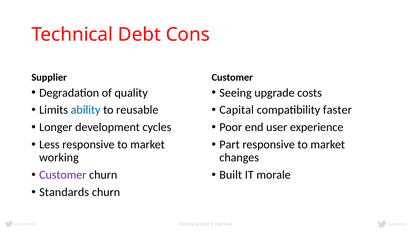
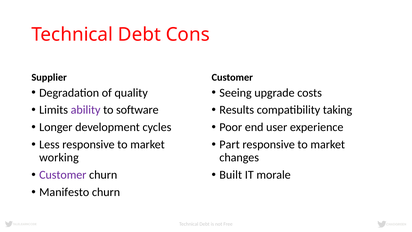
ability colour: blue -> purple (86, 110)
reusable: reusable -> software (137, 110)
Capital: Capital -> Results (237, 110)
faster: faster -> taking (338, 110)
Standards: Standards -> Manifesto (64, 192)
